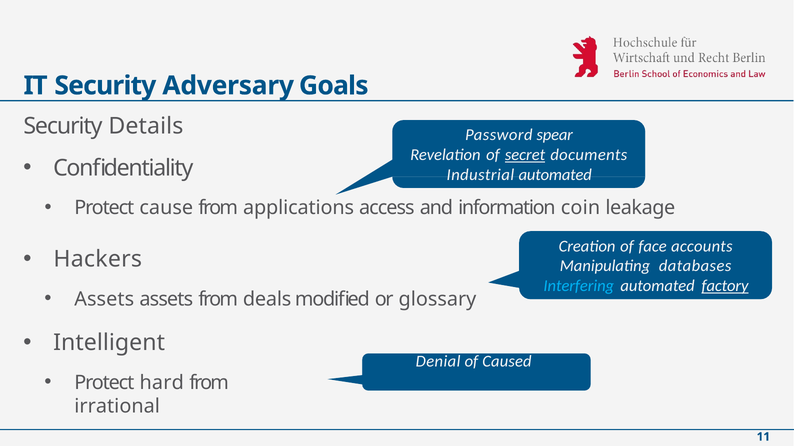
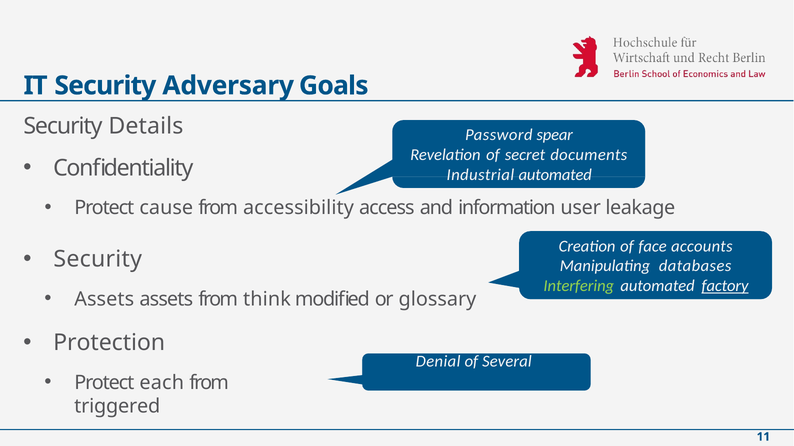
secret underline: present -> none (525, 155)
applications: applications -> accessibility (298, 208)
coin: coin -> user (581, 208)
Hackers: Hackers -> Security (98, 259)
Interfering colour: light blue -> light green (579, 286)
deals: deals -> think (267, 299)
Intelligent: Intelligent -> Protection (109, 343)
Caused: Caused -> Several (507, 361)
hard: hard -> each (162, 383)
irrational: irrational -> triggered (117, 406)
